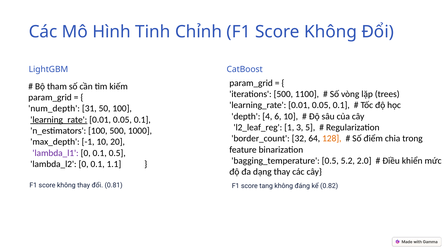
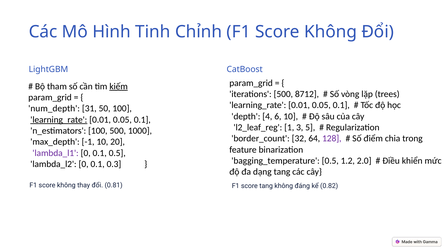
kiếm underline: none -> present (119, 86)
1100: 1100 -> 8712 (307, 94)
128 colour: orange -> purple (332, 139)
5.2: 5.2 -> 1.2 (348, 161)
1.1: 1.1 -> 0.3 (114, 164)
dạng thay: thay -> tang (282, 172)
